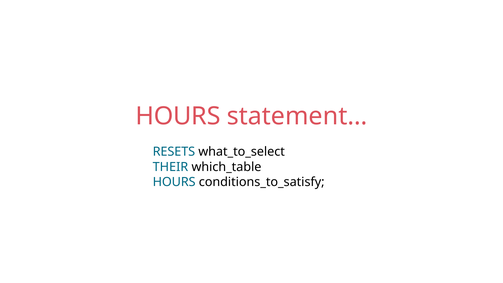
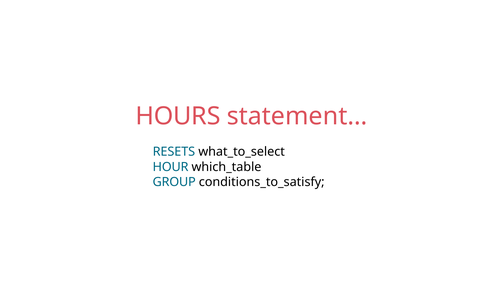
THEIR: THEIR -> HOUR (171, 167)
HOURS: HOURS -> GROUP (174, 182)
